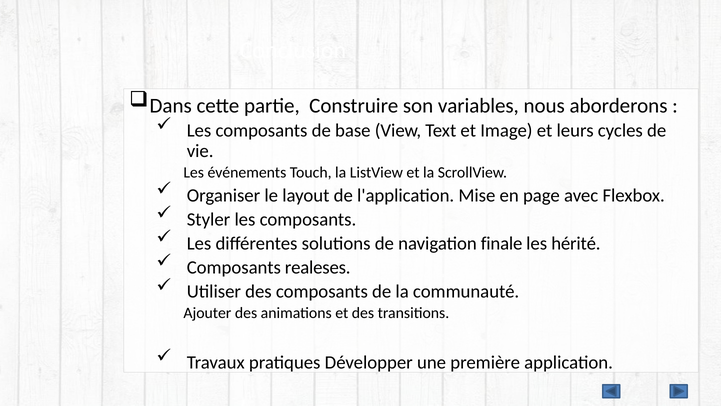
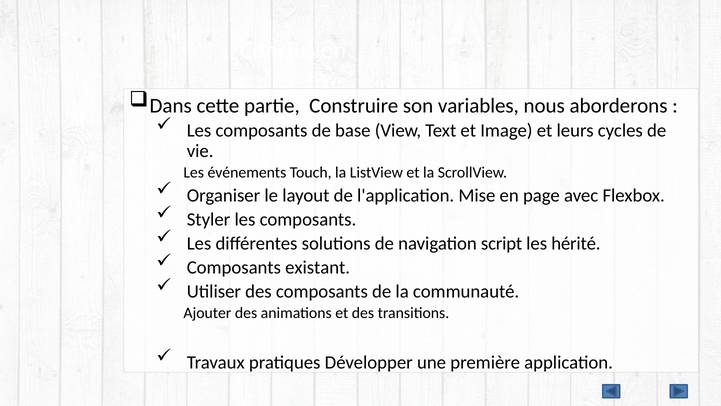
finale: finale -> script (502, 243)
realeses: realeses -> existant (318, 267)
